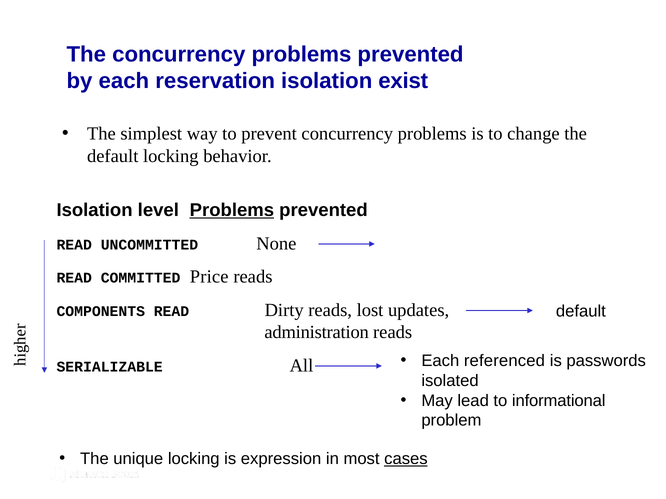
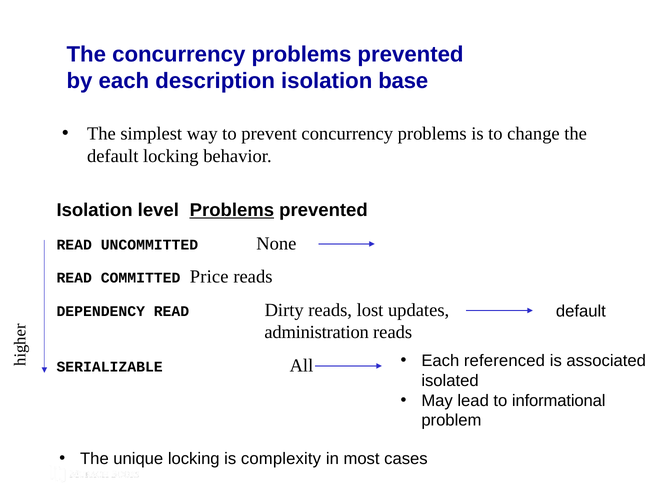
reservation: reservation -> description (215, 81)
exist: exist -> base (403, 81)
COMPONENTS: COMPONENTS -> DEPENDENCY (101, 312)
passwords: passwords -> associated (606, 361)
expression: expression -> complexity (281, 459)
cases underline: present -> none (406, 459)
